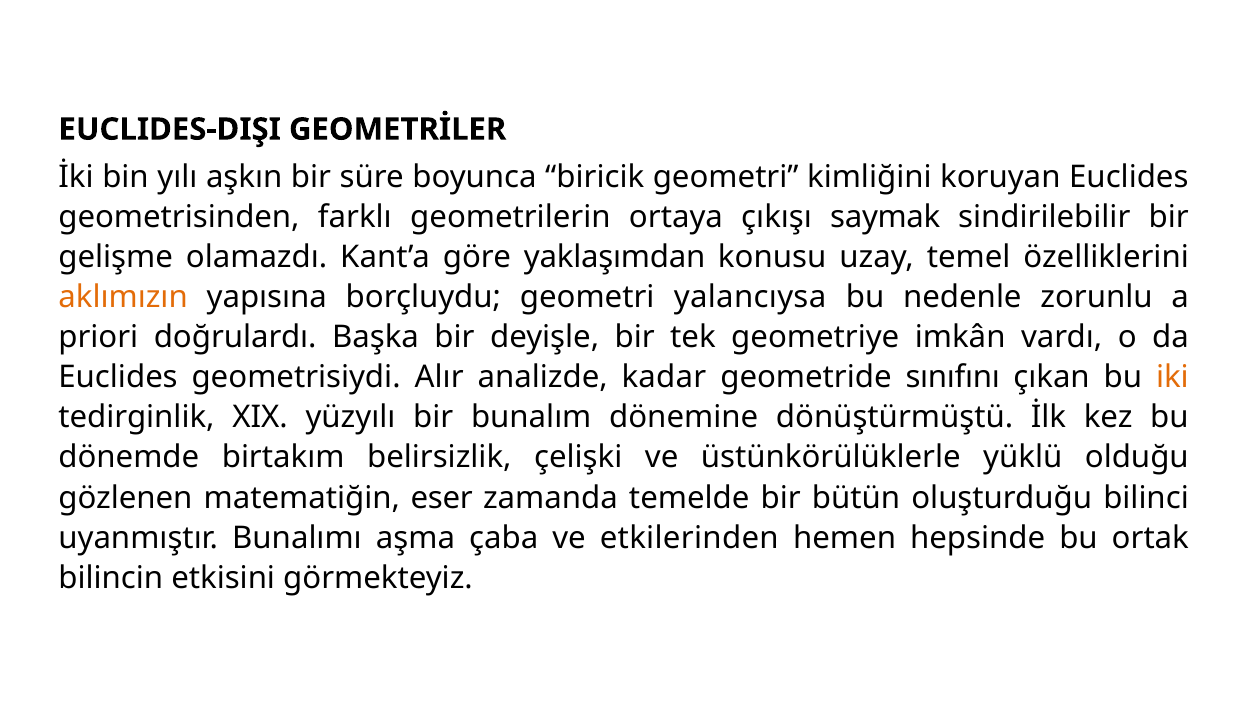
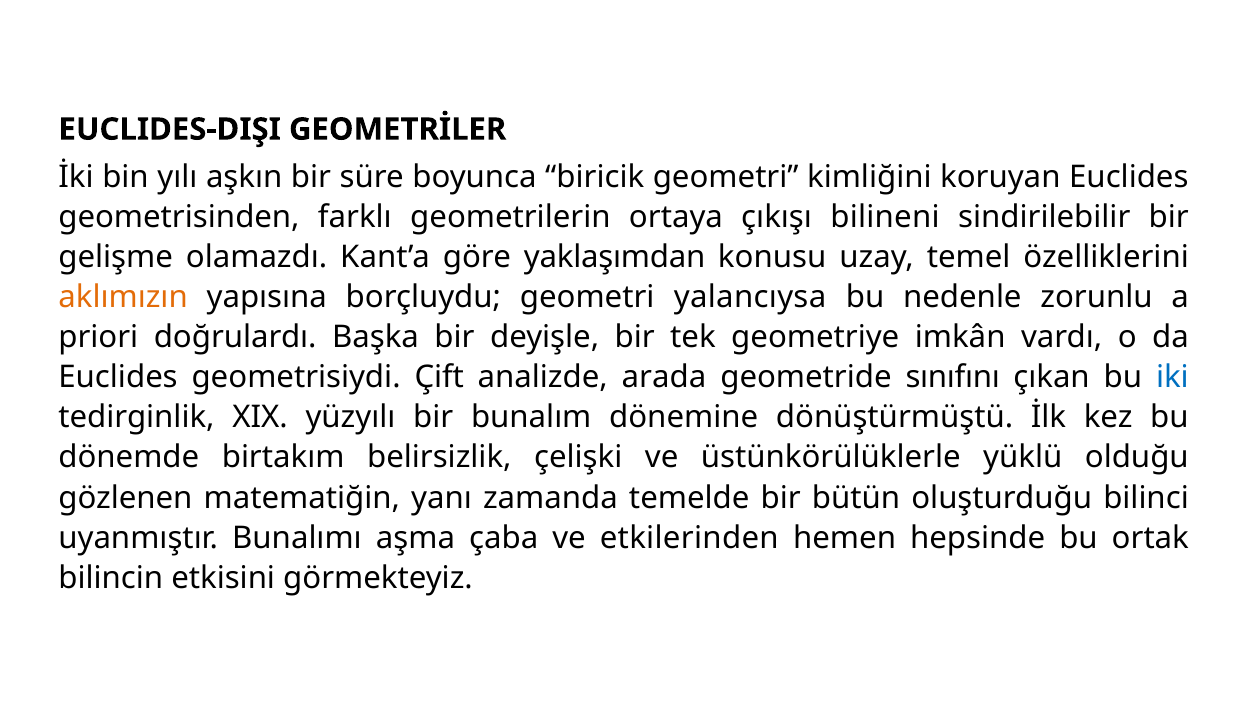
saymak: saymak -> bilineni (885, 217)
Alır: Alır -> Çift (439, 378)
kadar: kadar -> arada (664, 378)
iki colour: orange -> blue (1172, 378)
eser: eser -> yanı (442, 498)
